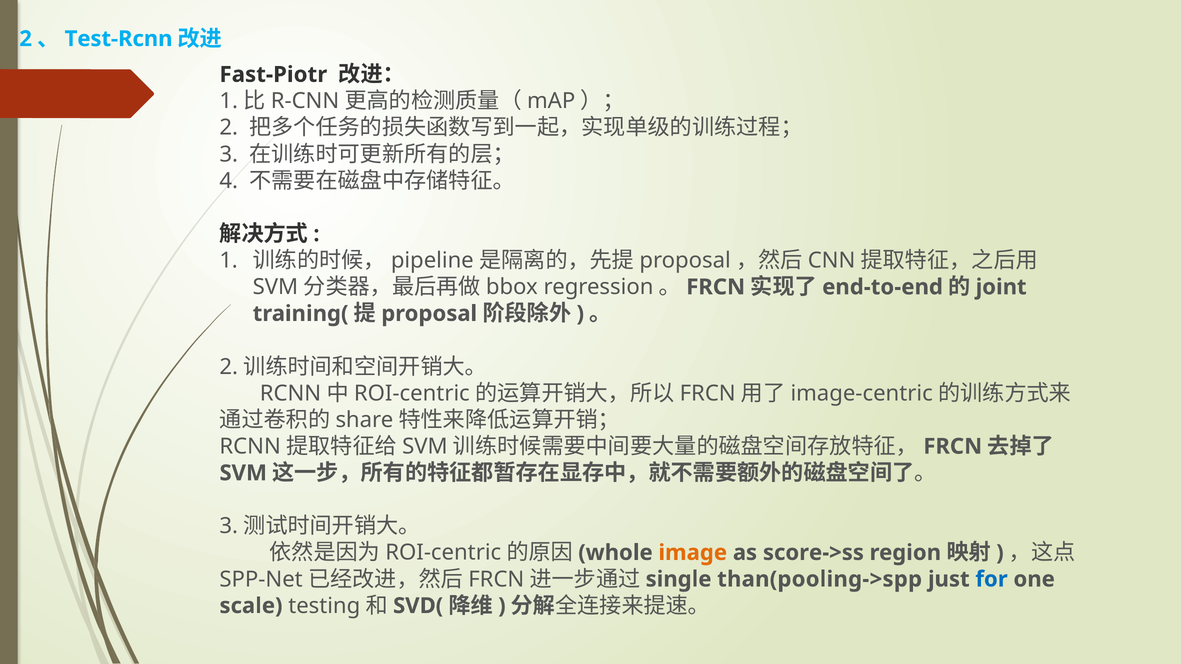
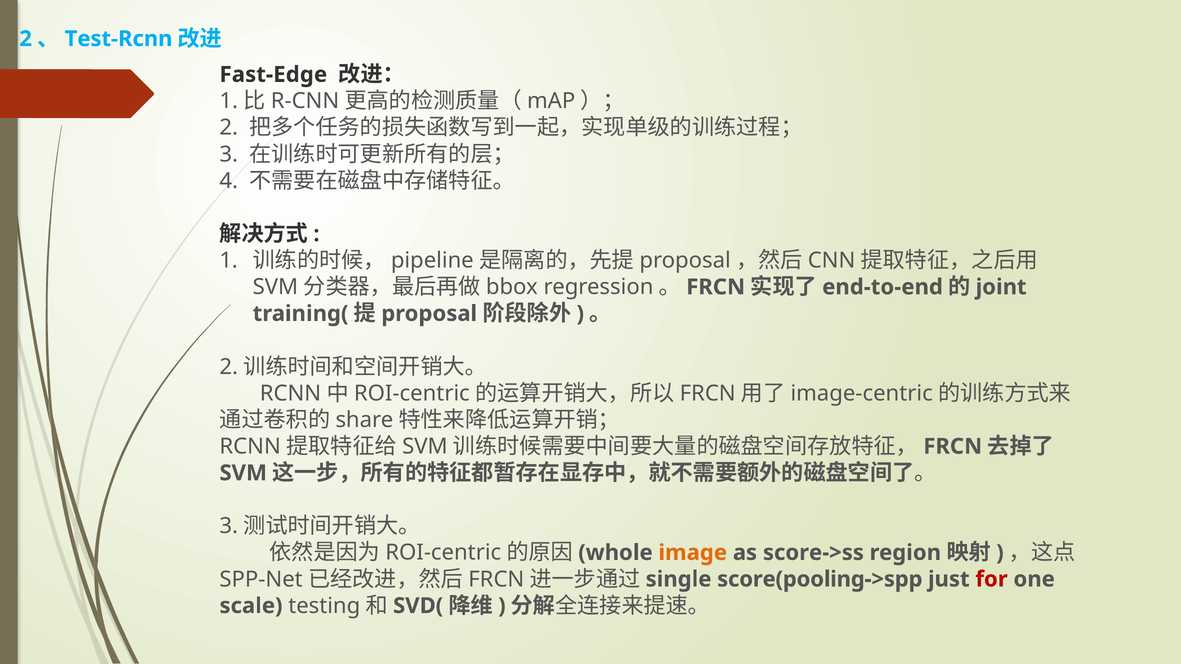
Fast-Piotr: Fast-Piotr -> Fast-Edge (273, 75)
than(pooling->spp: than(pooling->spp -> score(pooling->spp (820, 579)
for colour: blue -> red (992, 579)
